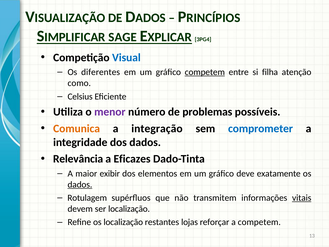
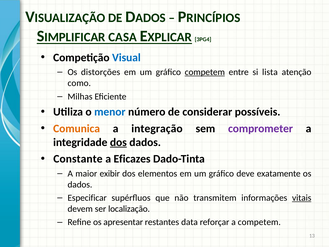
SAGE: SAGE -> CASA (123, 37)
diferentes: diferentes -> distorções (101, 72)
filha: filha -> lista (270, 72)
Celsius: Celsius -> Milhas (80, 96)
menor colour: purple -> blue (110, 112)
problemas: problemas -> considerar (207, 112)
comprometer colour: blue -> purple (260, 128)
dos underline: none -> present (118, 142)
Relevância: Relevância -> Constante (78, 159)
dados underline: present -> none (80, 184)
Rotulagem: Rotulagem -> Especificar (87, 198)
os localização: localização -> apresentar (123, 222)
lojas: lojas -> data (190, 222)
